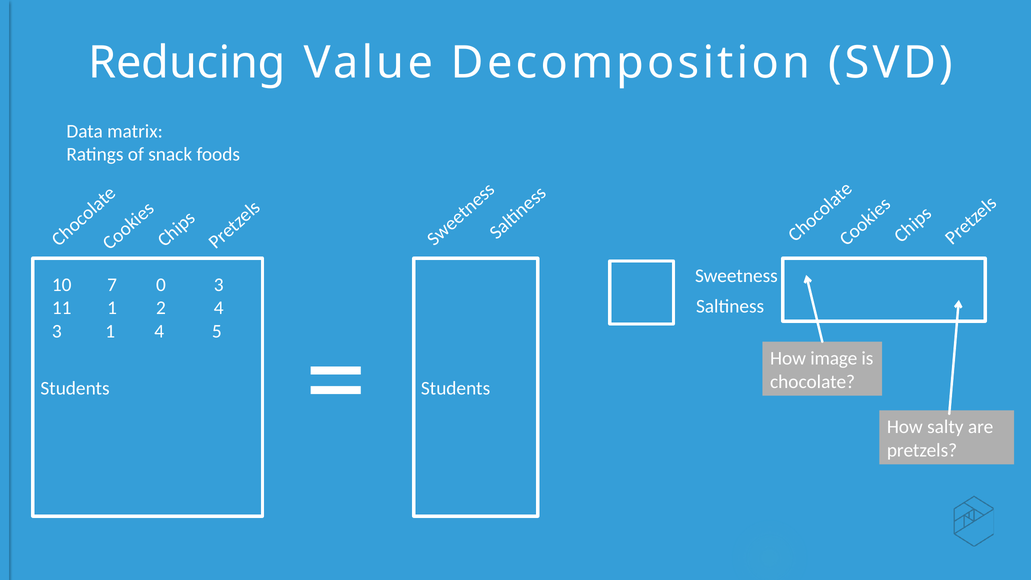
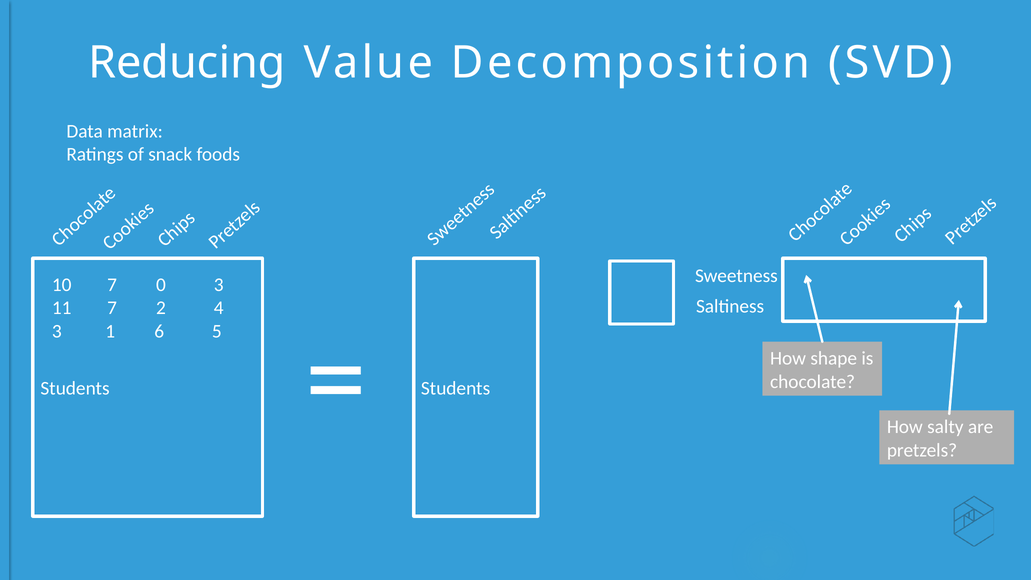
1: 1 -> 7 (112, 308)
1 4: 4 -> 6 (159, 331)
image: image -> shape (834, 358)
